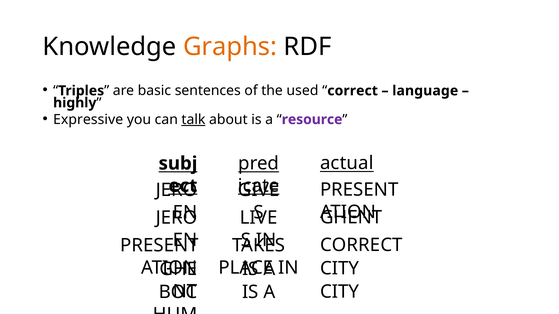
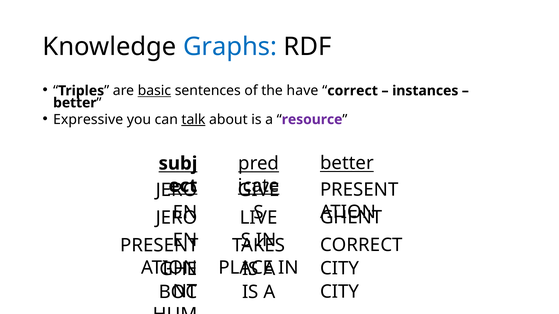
Graphs colour: orange -> blue (230, 47)
basic underline: none -> present (154, 91)
used: used -> have (302, 91)
language: language -> instances (425, 91)
highly: highly -> better (75, 103)
actual: actual -> better (347, 163)
